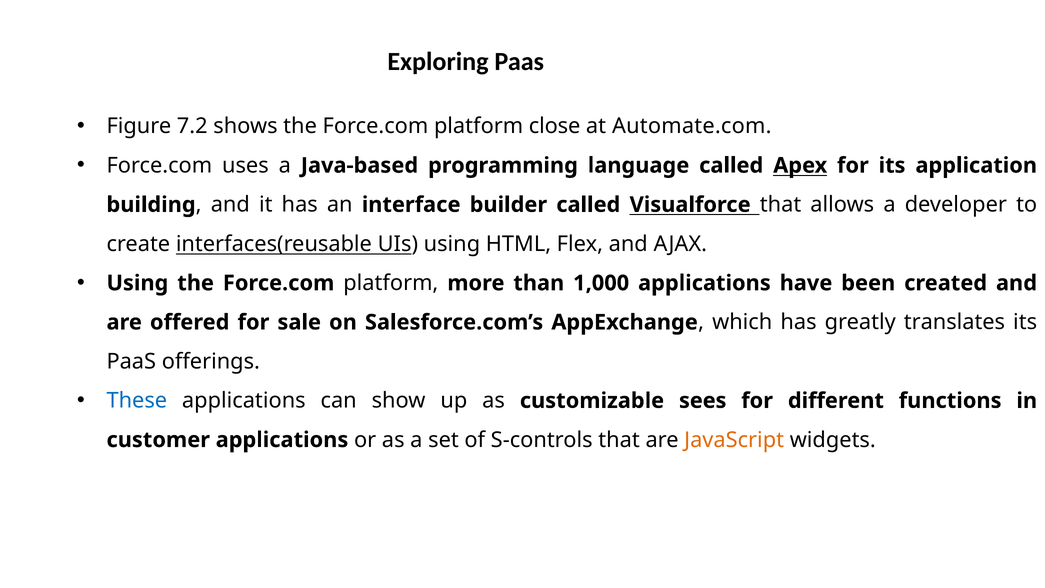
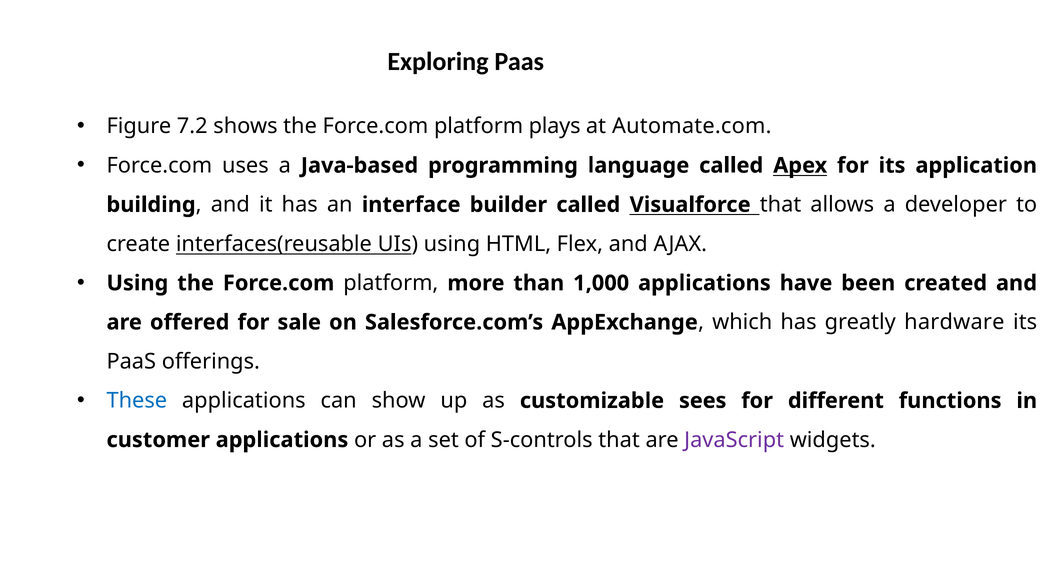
close: close -> plays (555, 126)
translates: translates -> hardware (954, 322)
JavaScript colour: orange -> purple (734, 440)
